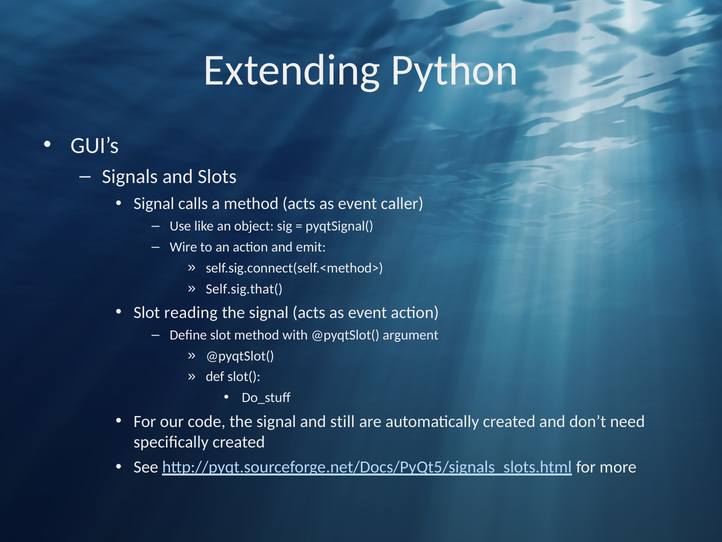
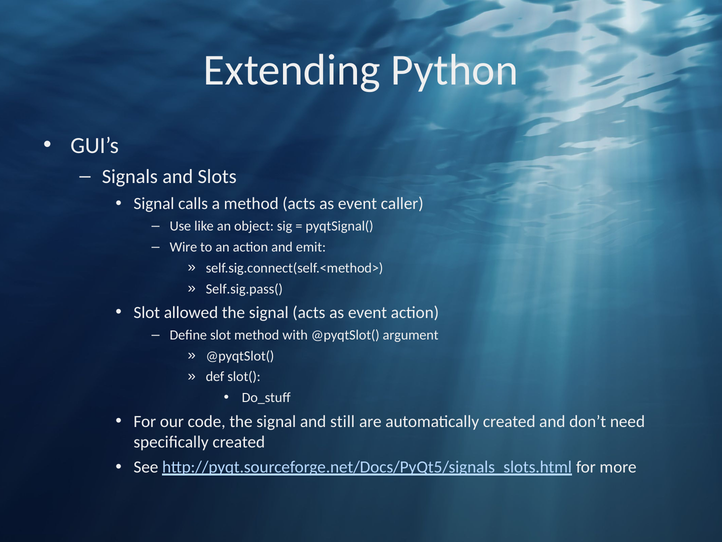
Self.sig.that(: Self.sig.that( -> Self.sig.pass( (244, 289)
reading: reading -> allowed (191, 312)
